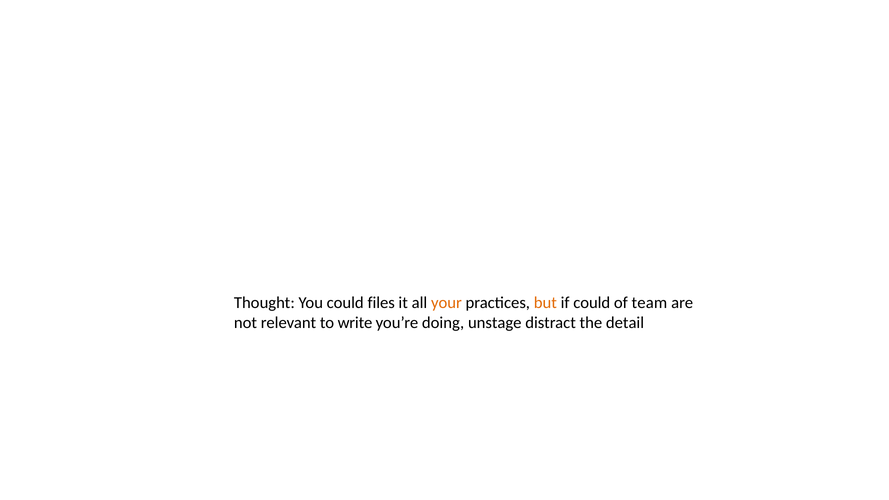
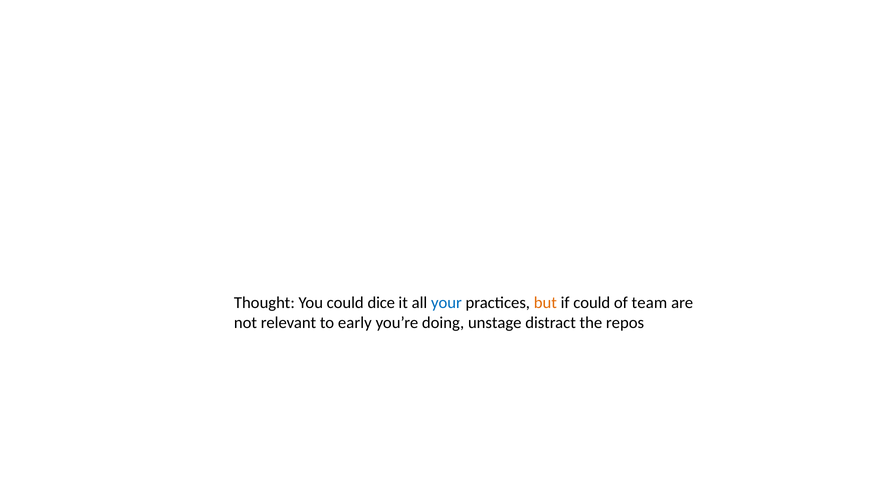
files: files -> dice (381, 303)
your colour: orange -> blue (446, 303)
write: write -> early (355, 323)
detail: detail -> repos (625, 323)
